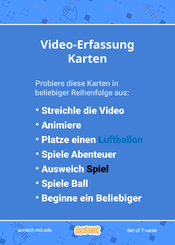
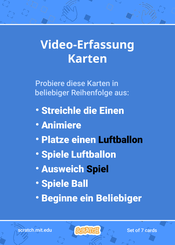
die Video: Video -> Einen (112, 111)
Luftballon colour: blue -> black (121, 140)
Spiele Abenteuer: Abenteuer -> Luftballon (94, 155)
